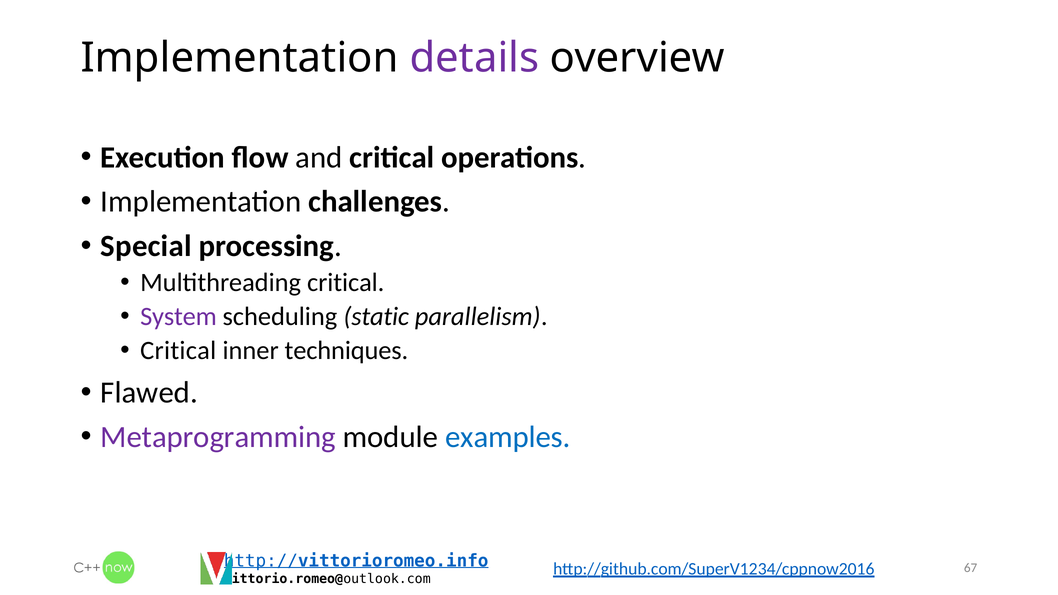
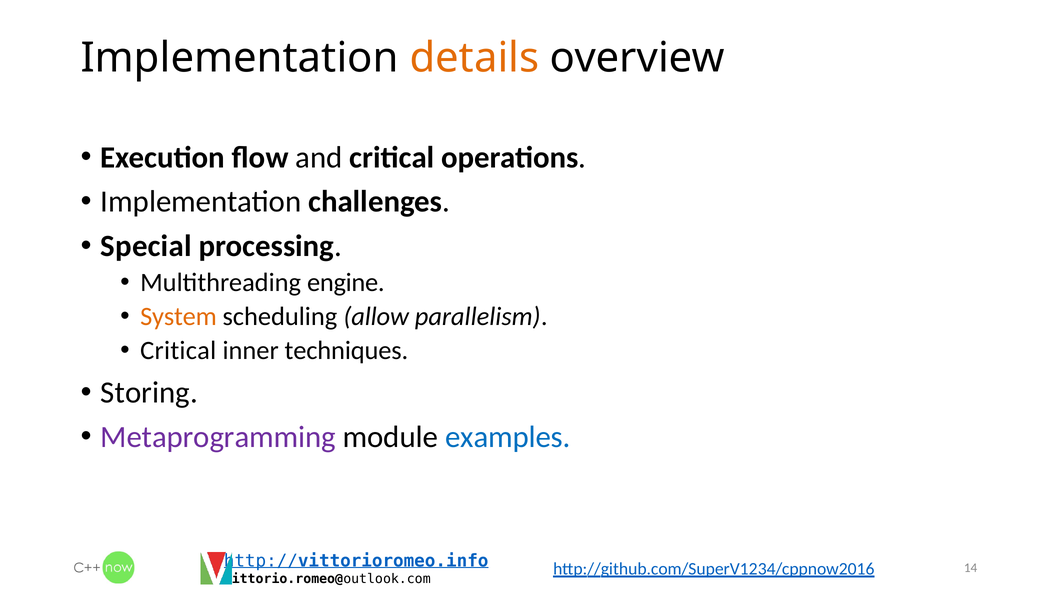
details colour: purple -> orange (474, 58)
Multithreading critical: critical -> engine (346, 283)
System colour: purple -> orange (178, 317)
static: static -> allow (376, 317)
Flawed: Flawed -> Storing (149, 393)
67: 67 -> 14 (971, 568)
